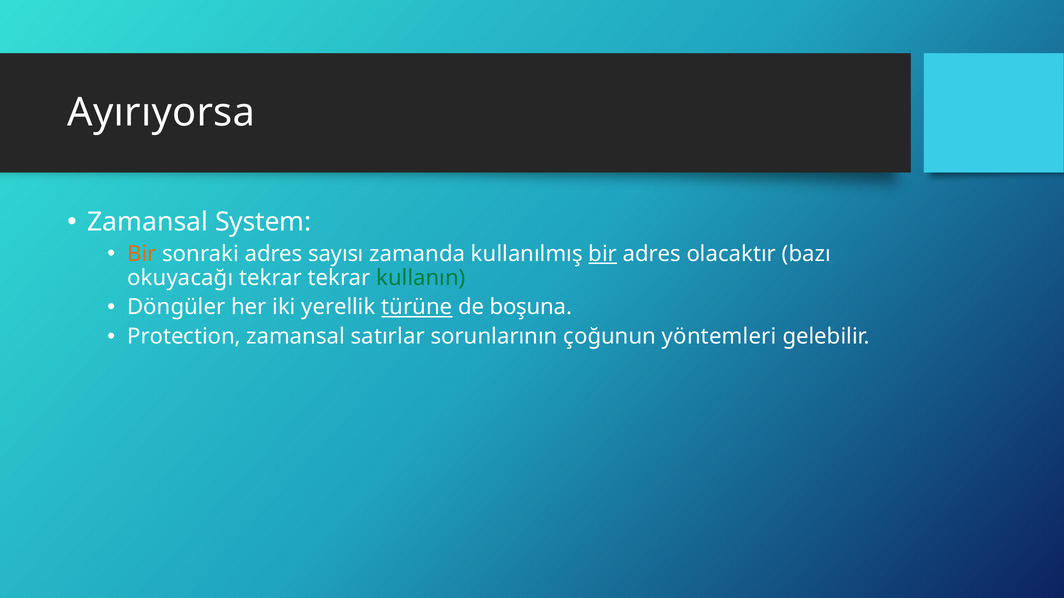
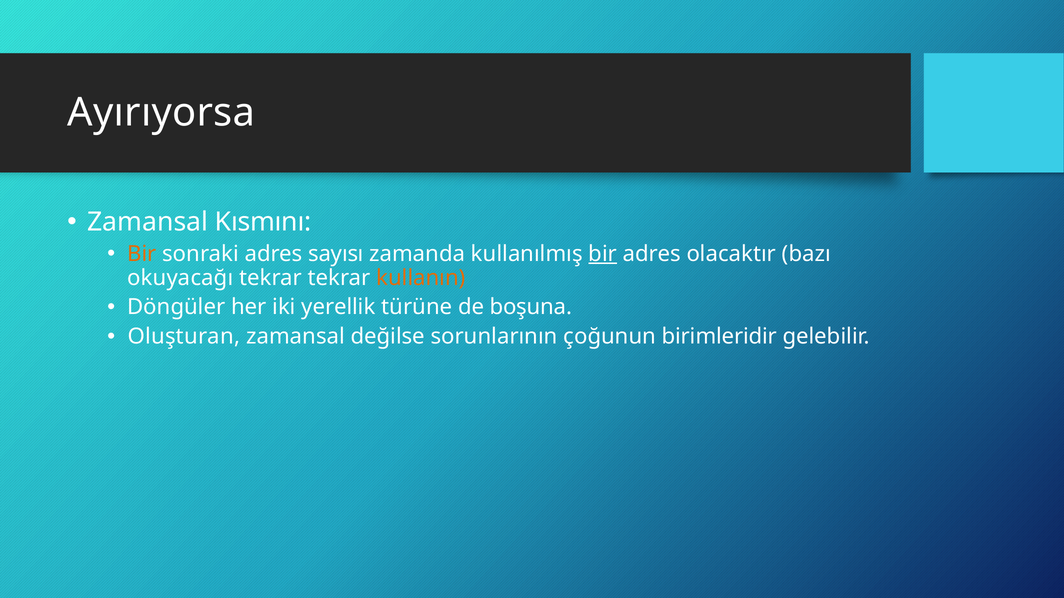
System: System -> Kısmını (263, 222)
kullanın colour: green -> orange (421, 278)
türüne underline: present -> none (417, 307)
Protection: Protection -> Oluşturan (184, 337)
satırlar: satırlar -> değilse (388, 337)
yöntemleri: yöntemleri -> birimleridir (719, 337)
